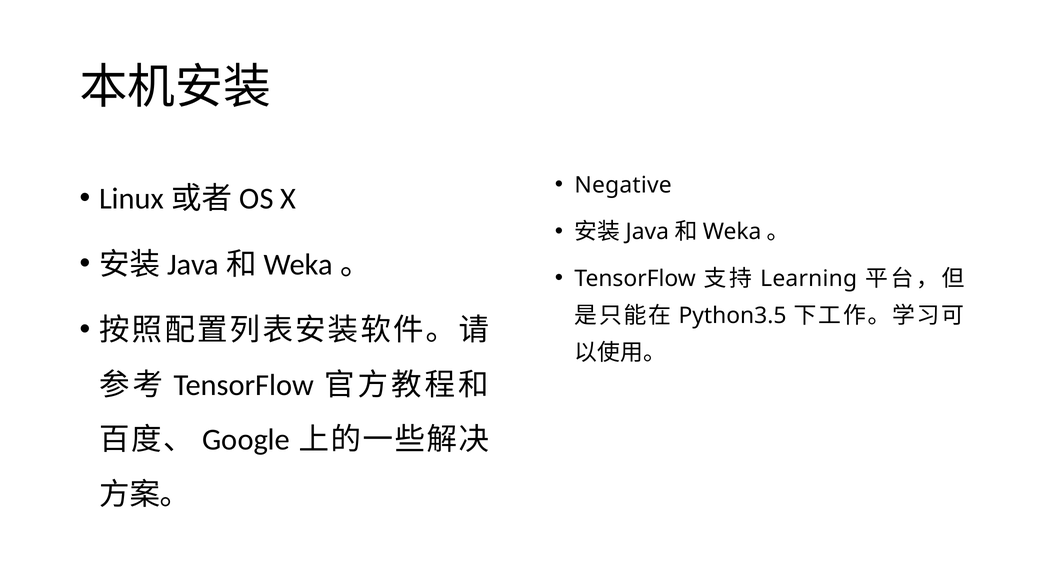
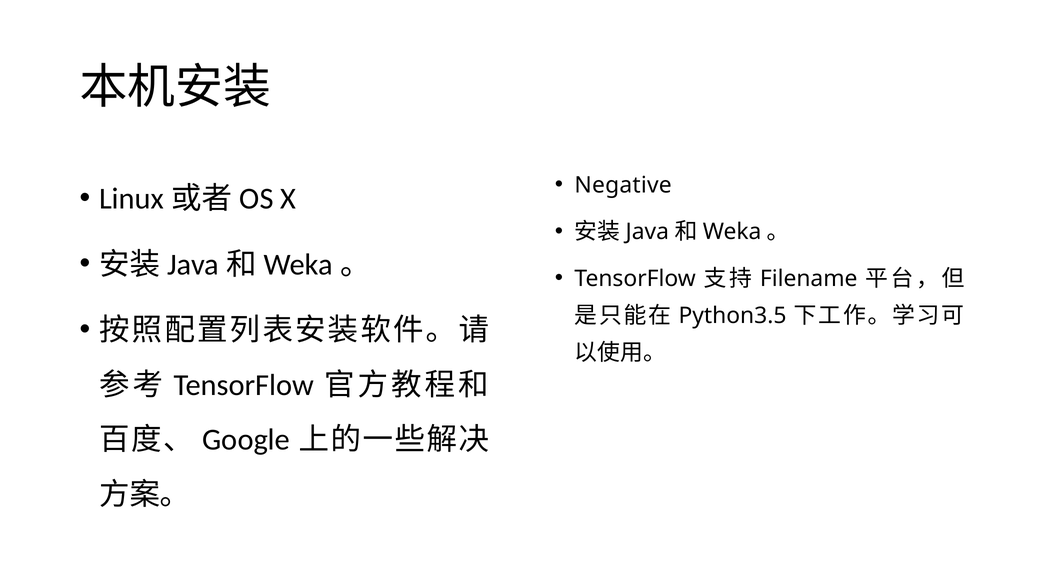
Learning: Learning -> Filename (809, 279)
